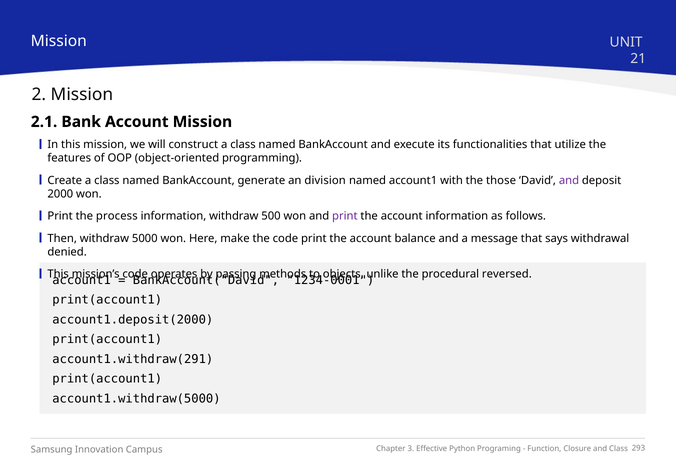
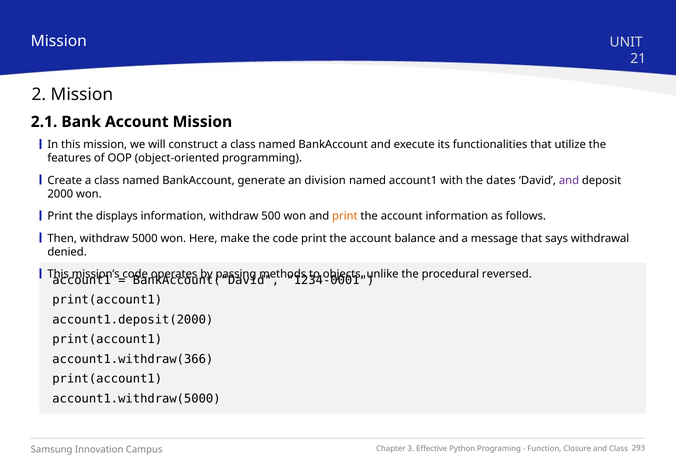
those: those -> dates (501, 180)
process: process -> displays (117, 216)
print colour: purple -> orange (345, 216)
account1.withdraw(291: account1.withdraw(291 -> account1.withdraw(366 (133, 359)
